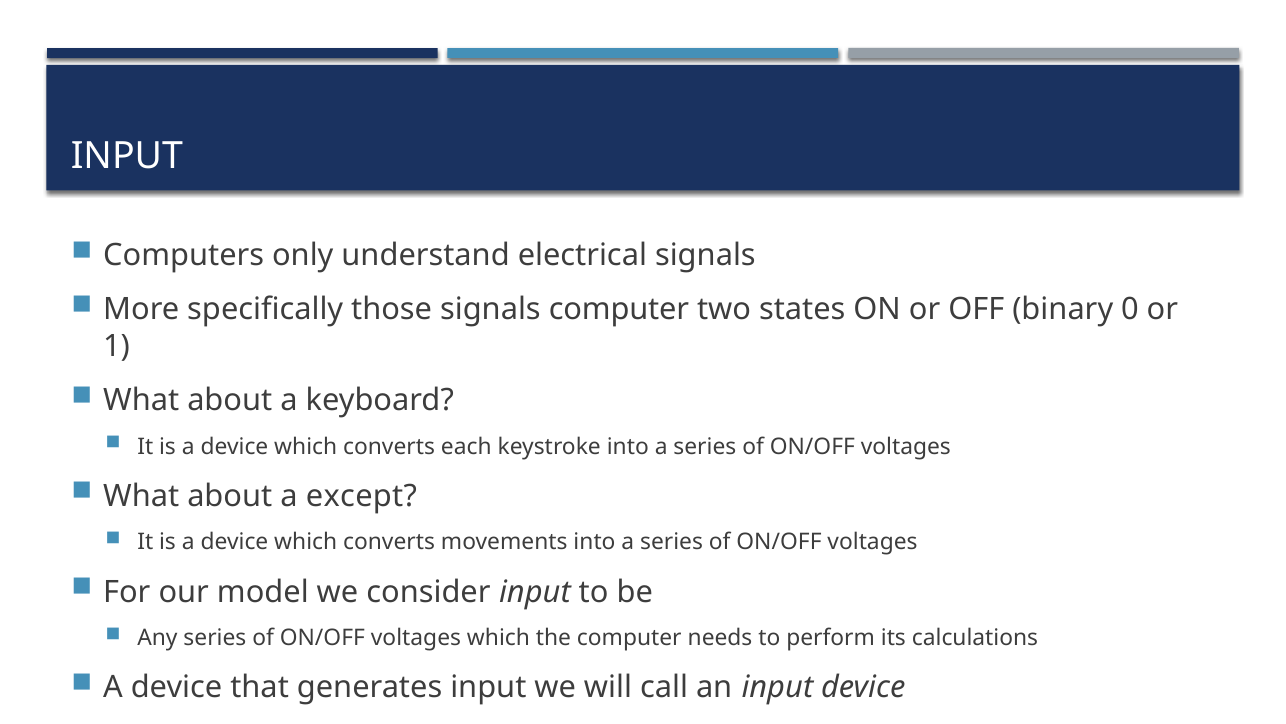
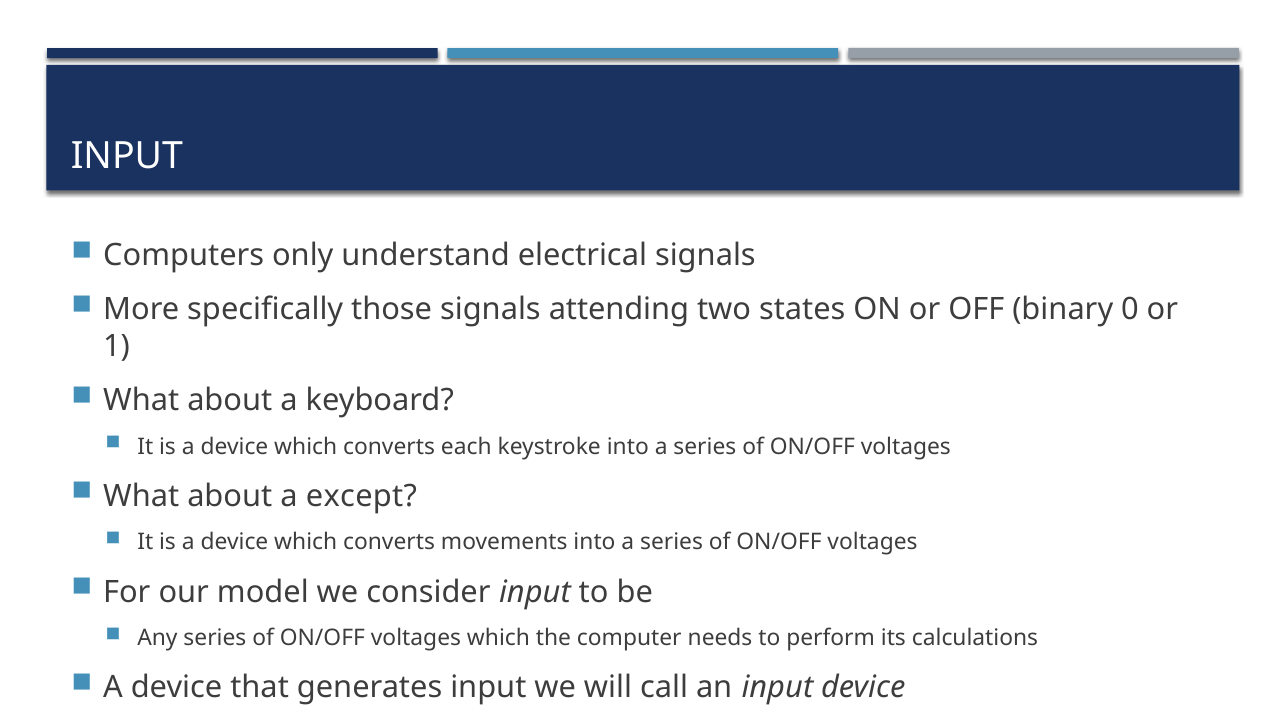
signals computer: computer -> attending (619, 309)
